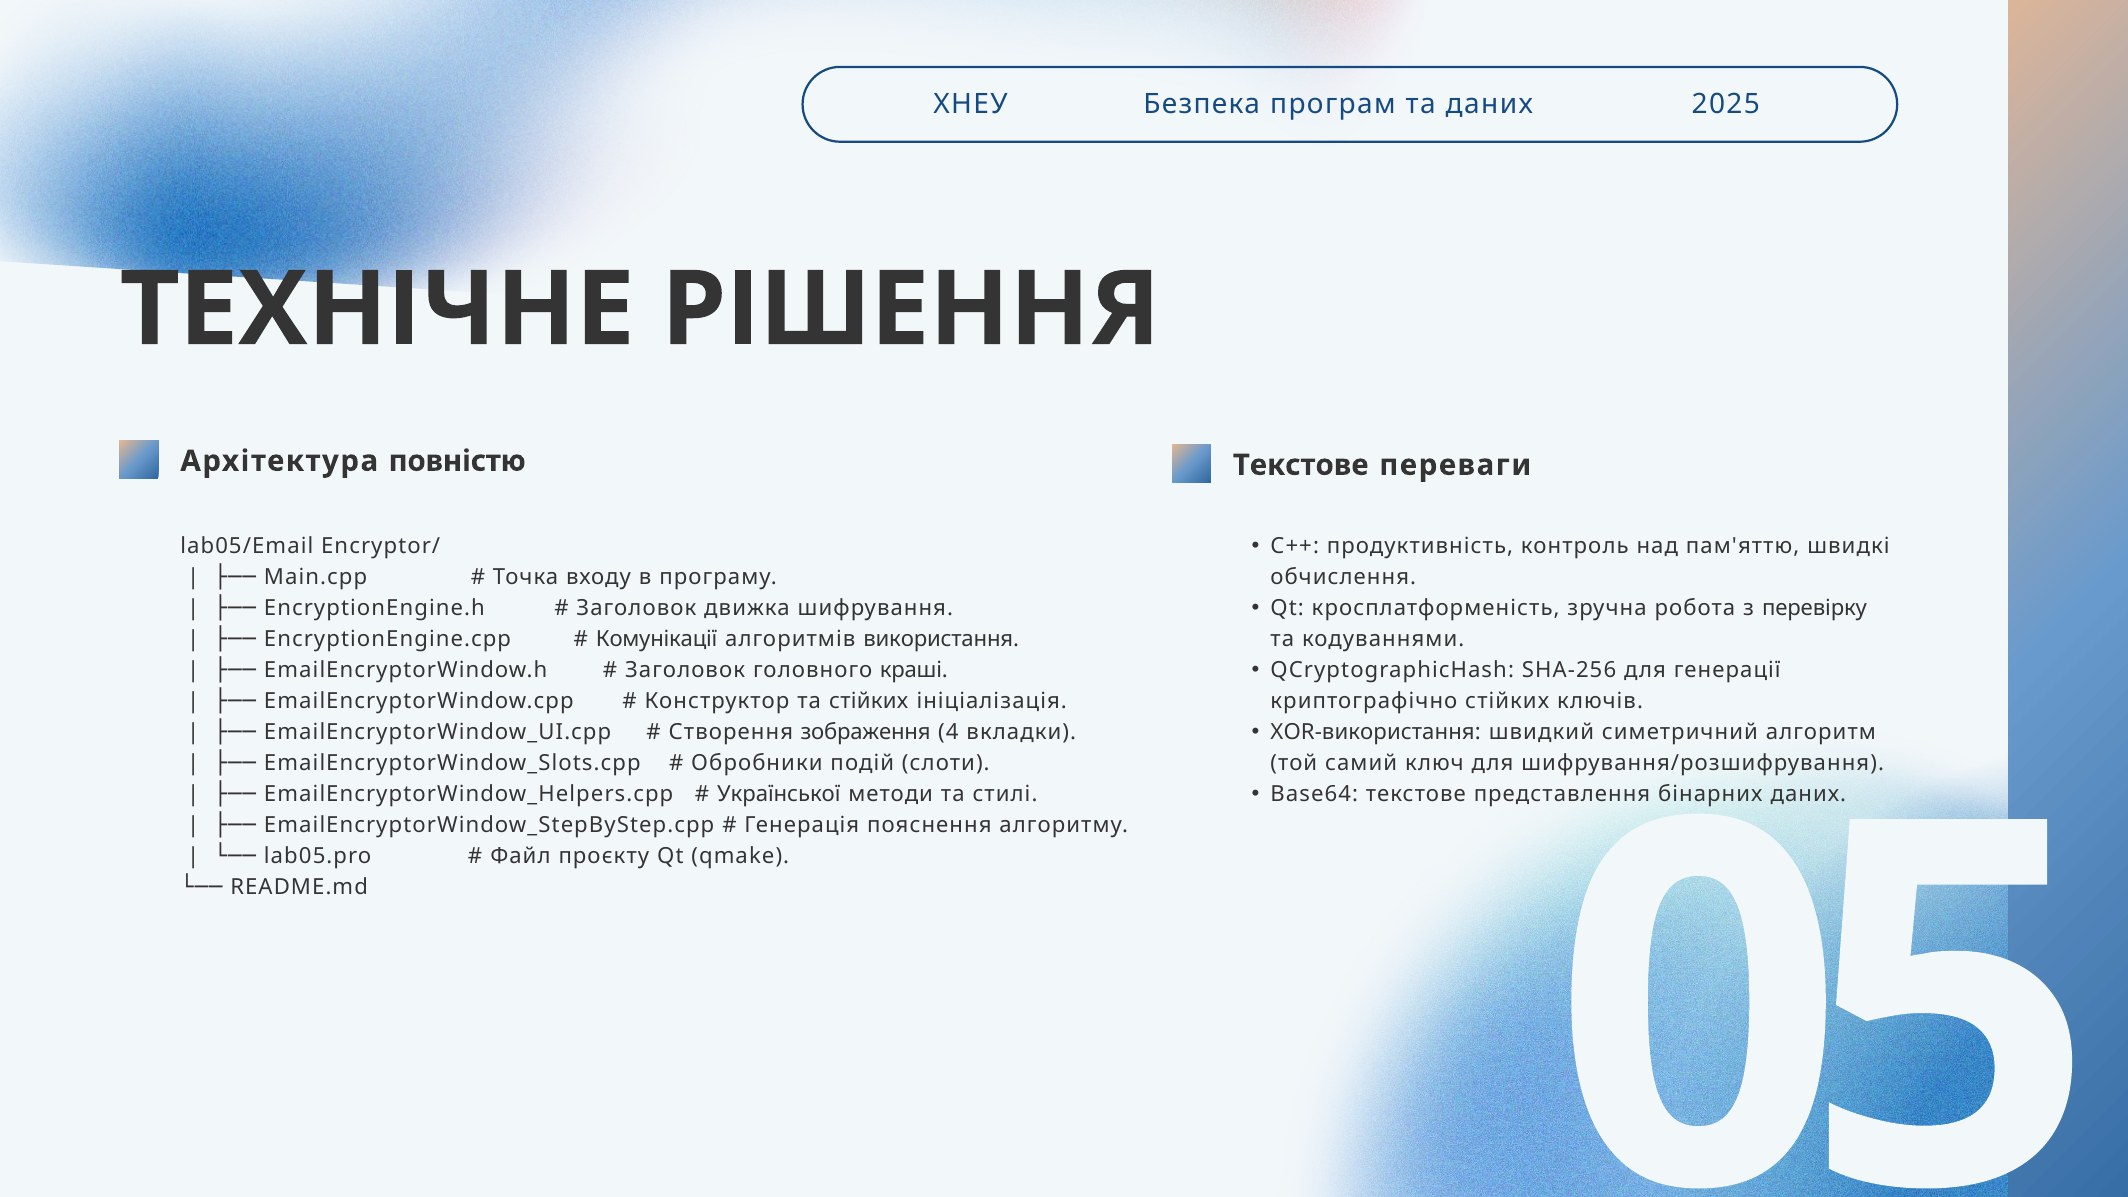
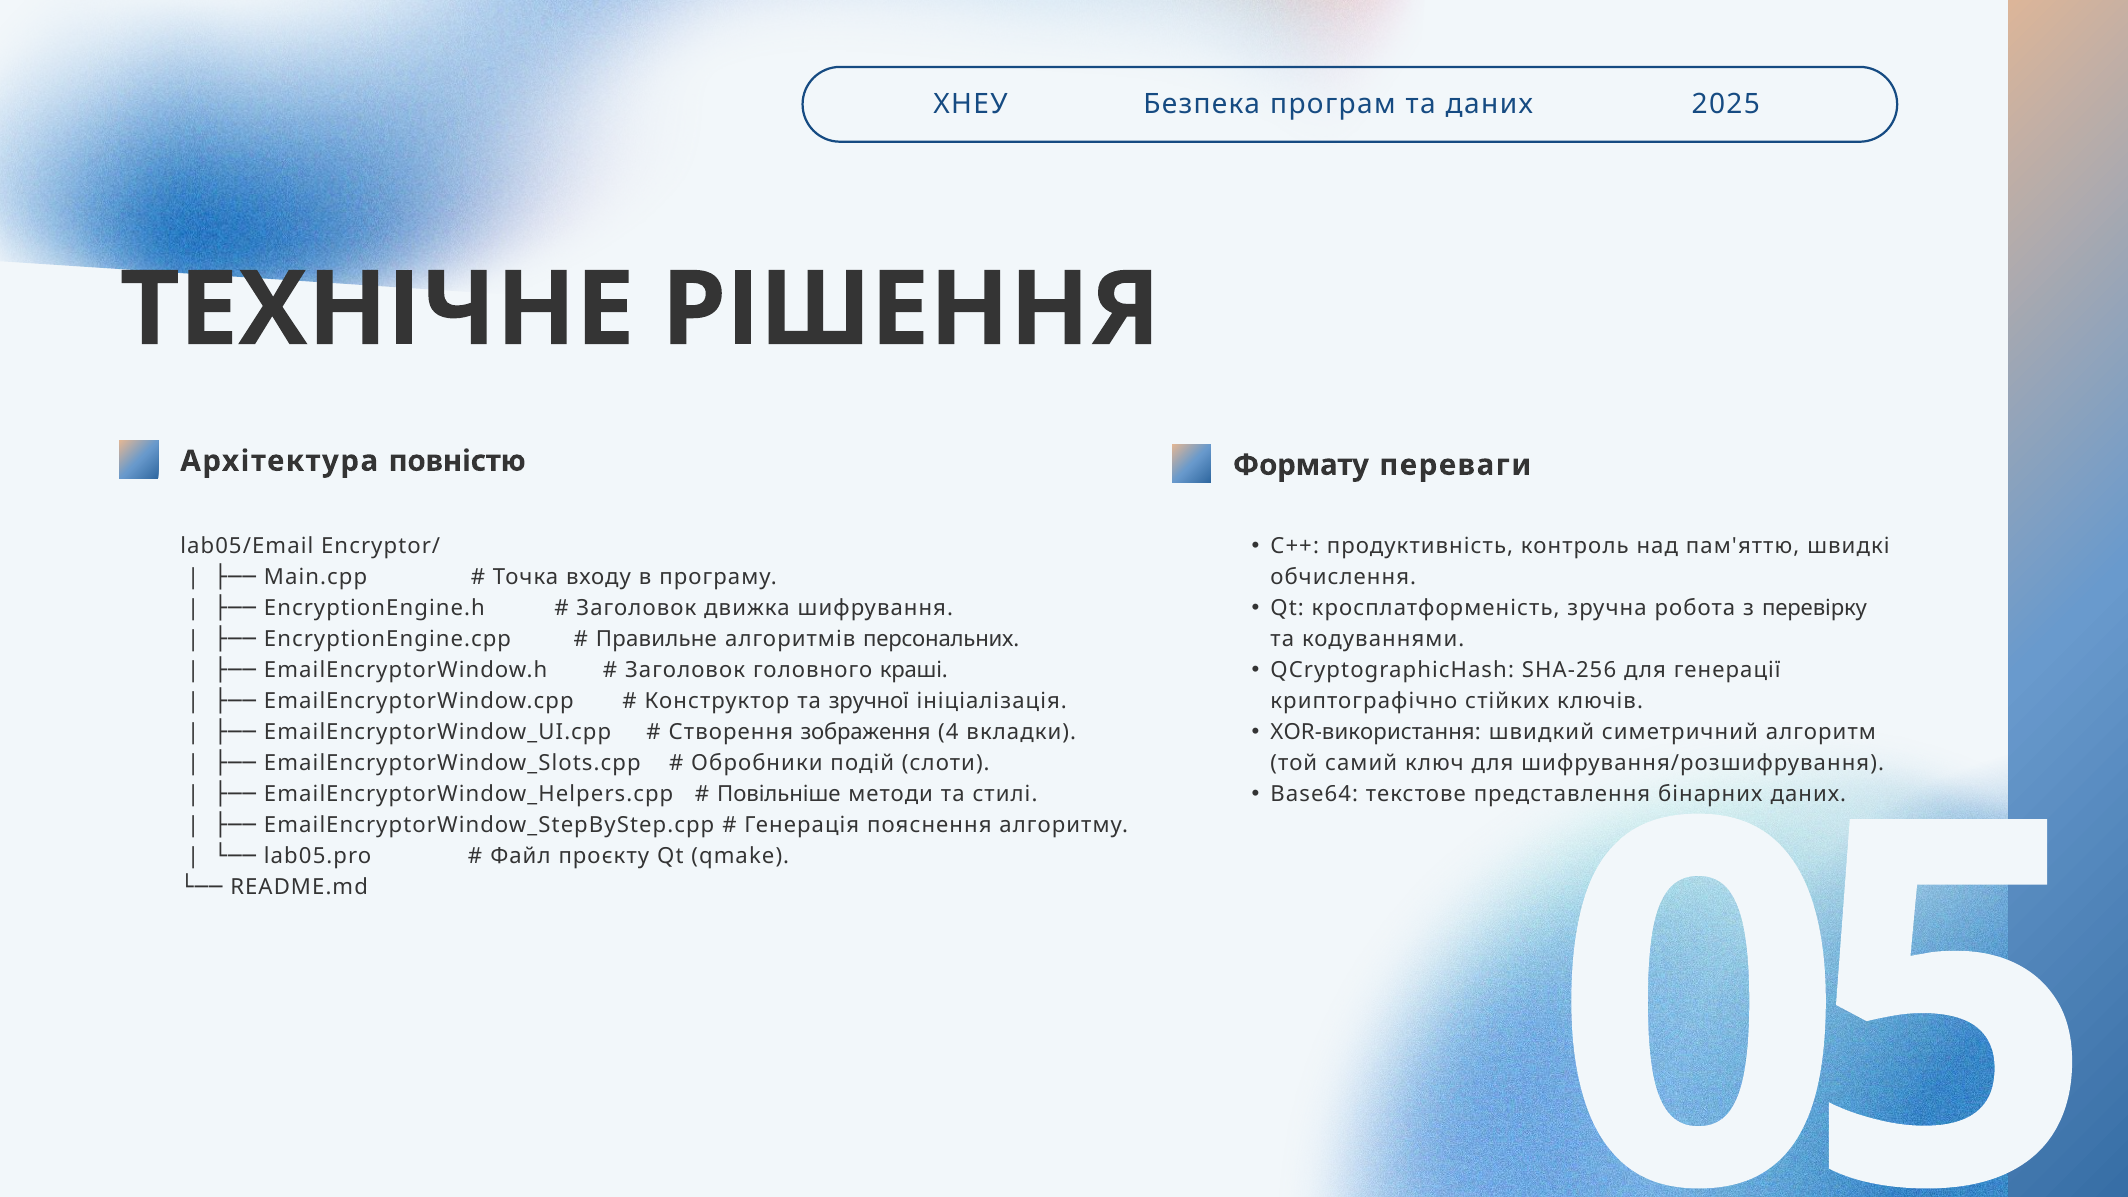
Текстове: Текстове -> Формату (1301, 465)
Комунікації: Комунікації -> Правильне (656, 639)
використання: використання -> персональних (941, 639)
та стійких: стійких -> зручної (869, 701)
Української: Української -> Повільніше (779, 795)
